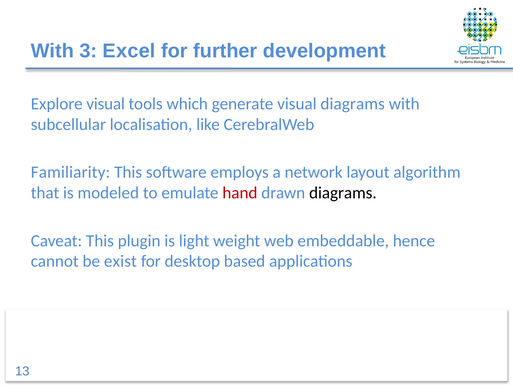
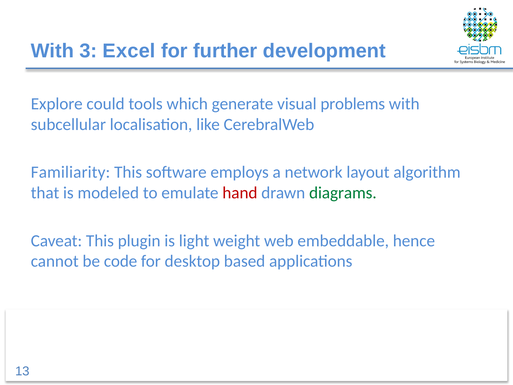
Explore visual: visual -> could (106, 104)
visual diagrams: diagrams -> problems (353, 104)
diagrams colour: black -> green (343, 193)
exist: exist -> code (121, 261)
